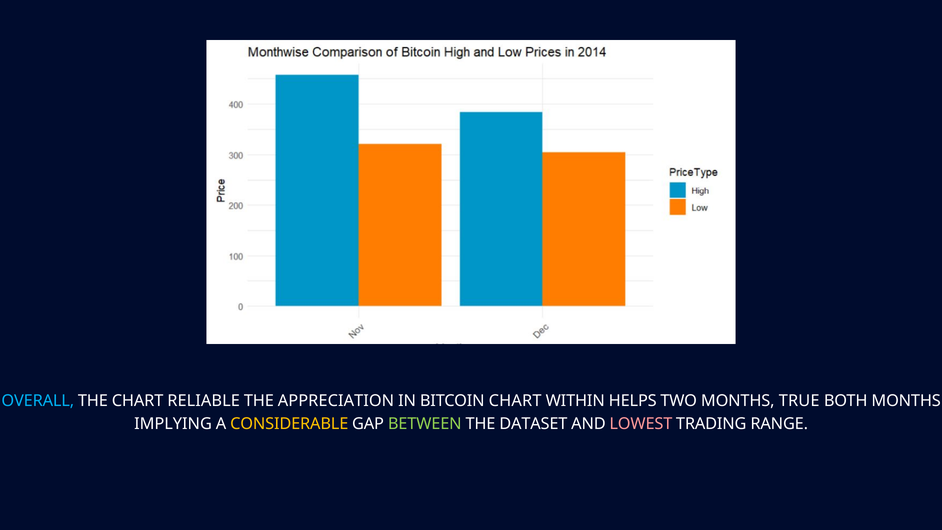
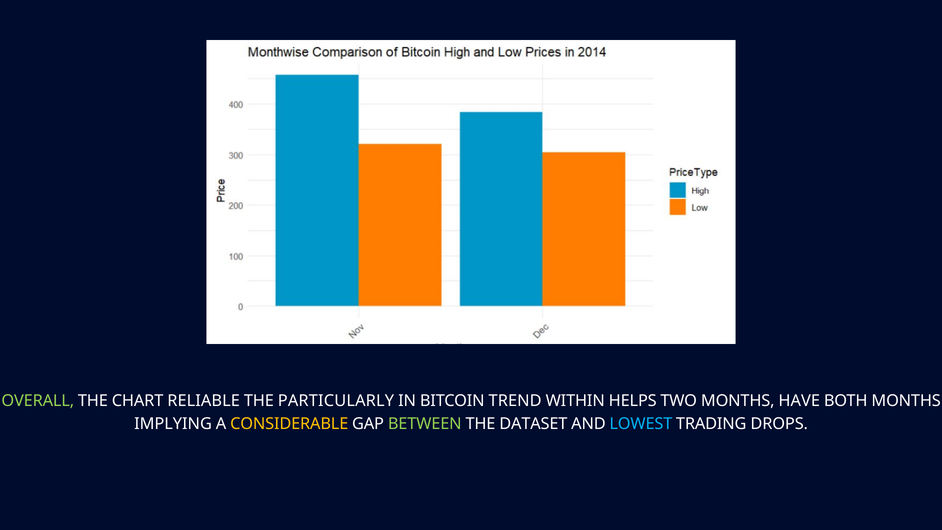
OVERALL colour: light blue -> light green (38, 401)
APPRECIATION: APPRECIATION -> PARTICULARLY (336, 401)
BITCOIN CHART: CHART -> TREND (515, 401)
TRUE: TRUE -> HAVE (799, 401)
LOWEST colour: pink -> light blue (641, 424)
RANGE: RANGE -> DROPS (779, 424)
